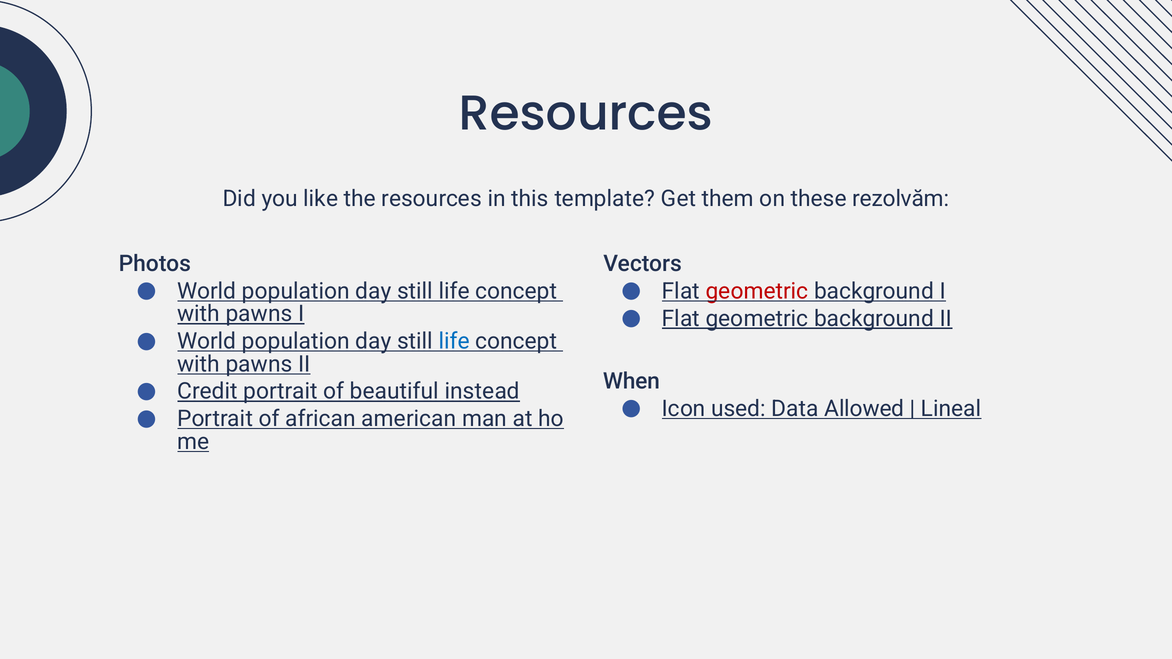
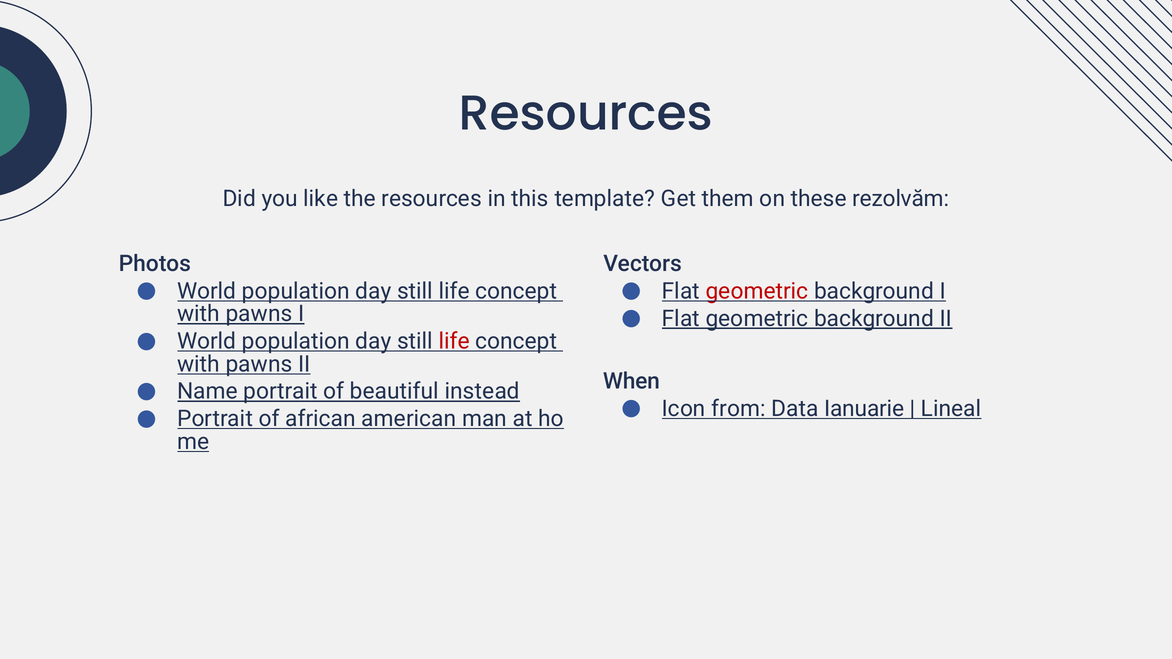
life colour: blue -> red (454, 341)
Credit: Credit -> Name (207, 392)
used: used -> from (738, 409)
Allowed: Allowed -> Ianuarie (864, 409)
